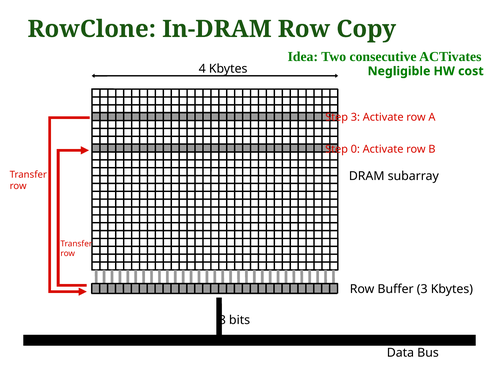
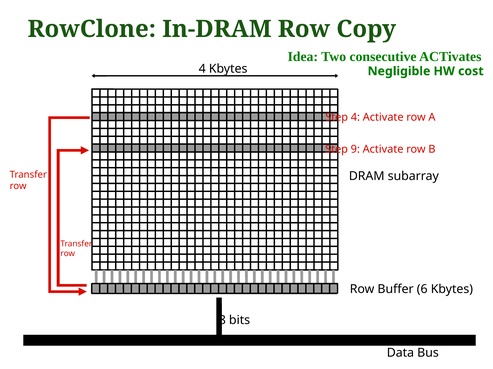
Step 3: 3 -> 4 (355, 117)
0: 0 -> 9 (355, 150)
Buffer 3: 3 -> 6 (422, 290)
